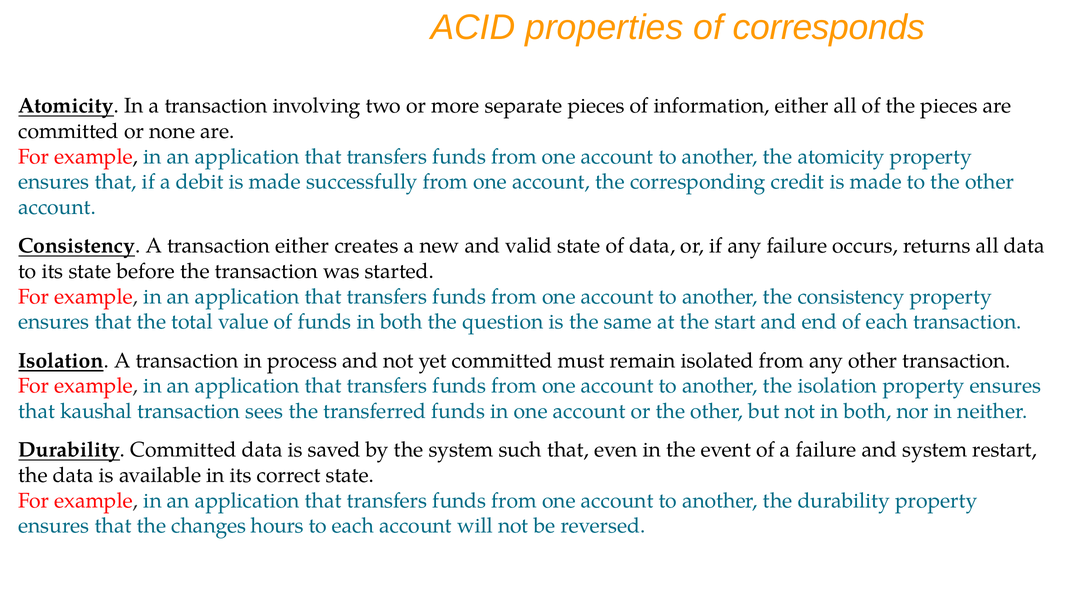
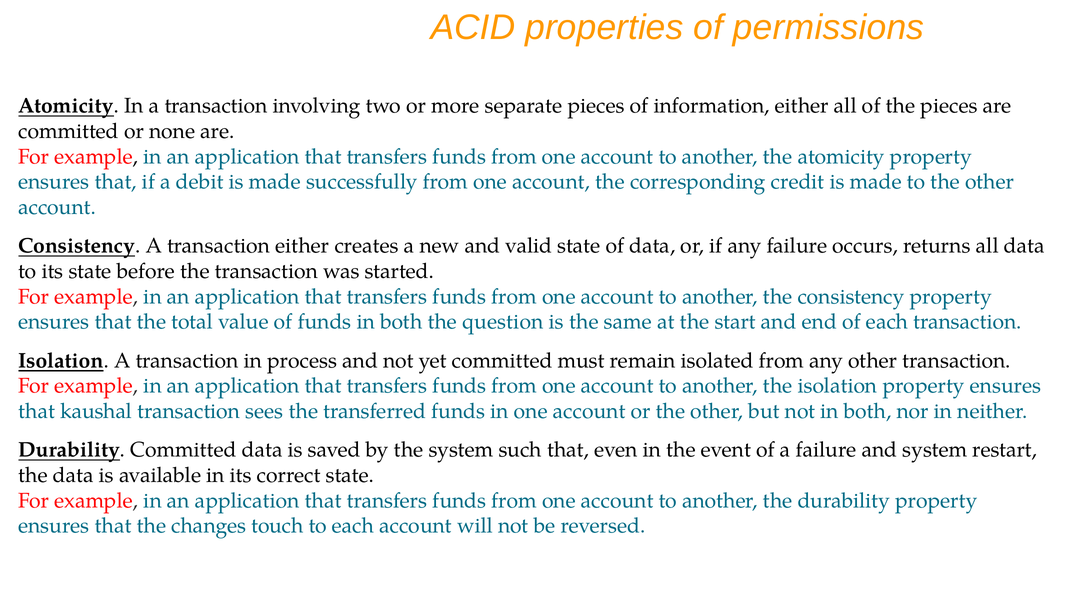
corresponds: corresponds -> permissions (829, 28)
hours: hours -> touch (277, 526)
